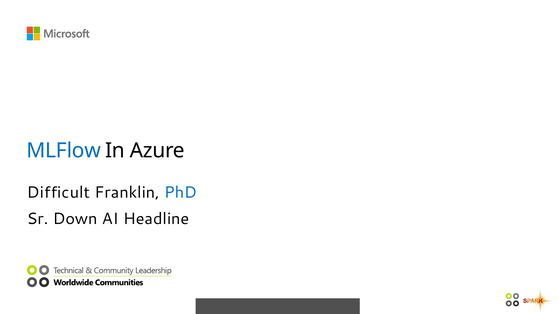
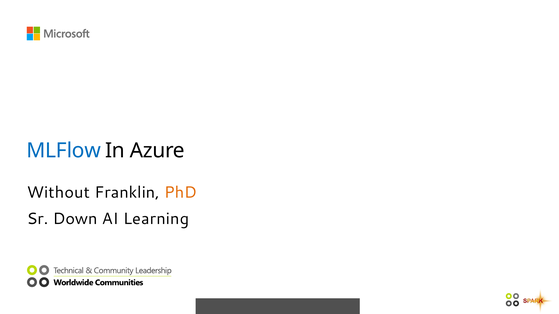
Difficult: Difficult -> Without (58, 193)
PhD colour: blue -> orange (181, 193)
Headline: Headline -> Learning (156, 219)
